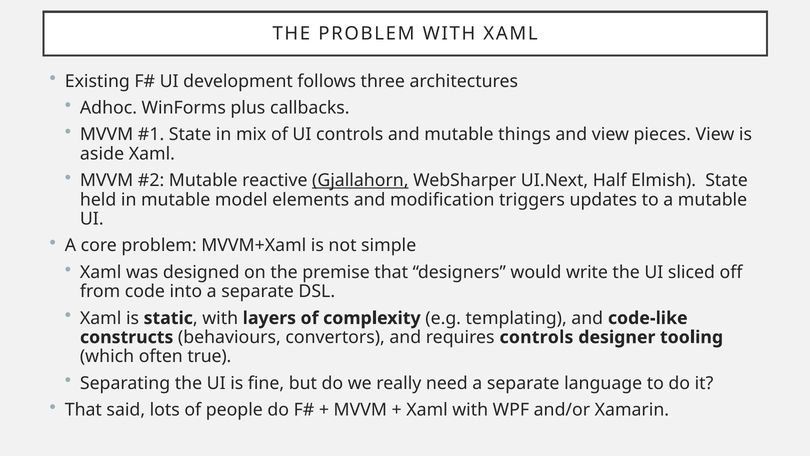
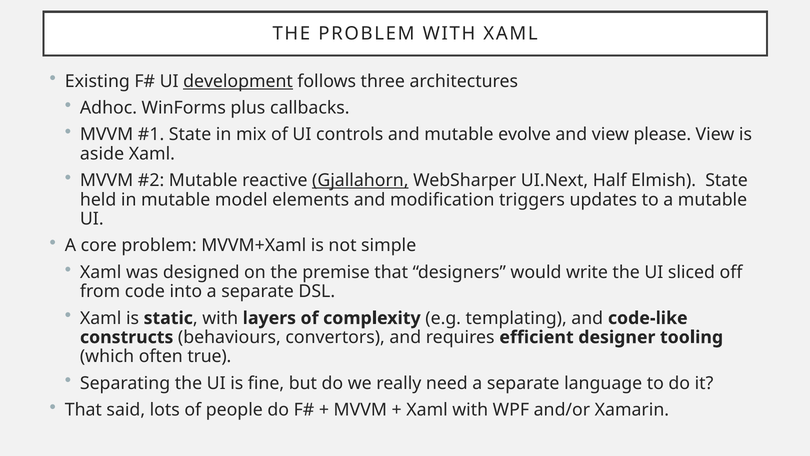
development underline: none -> present (238, 81)
things: things -> evolve (525, 135)
pieces: pieces -> please (662, 135)
requires controls: controls -> efficient (537, 337)
